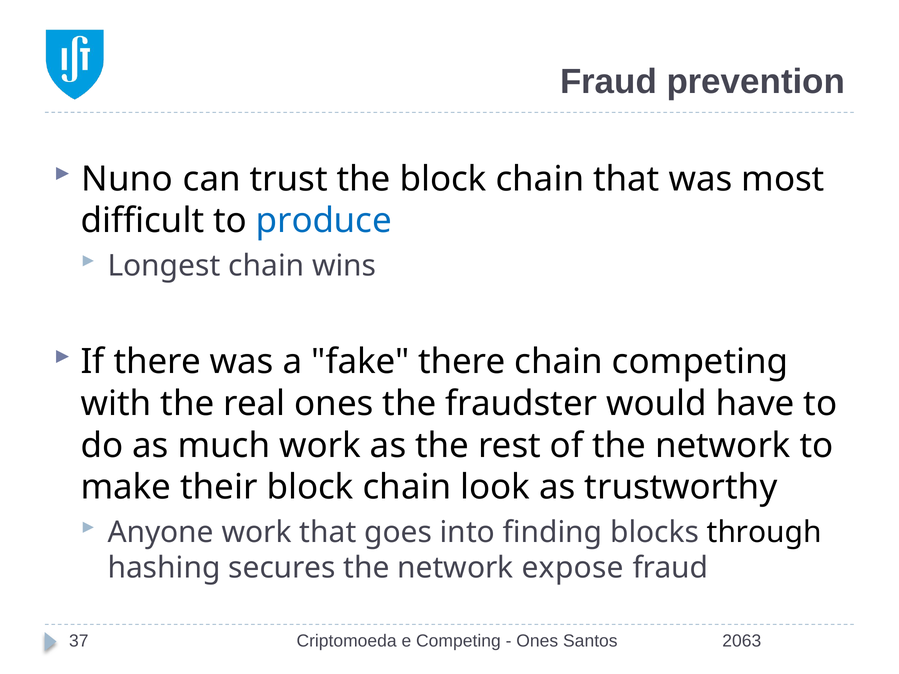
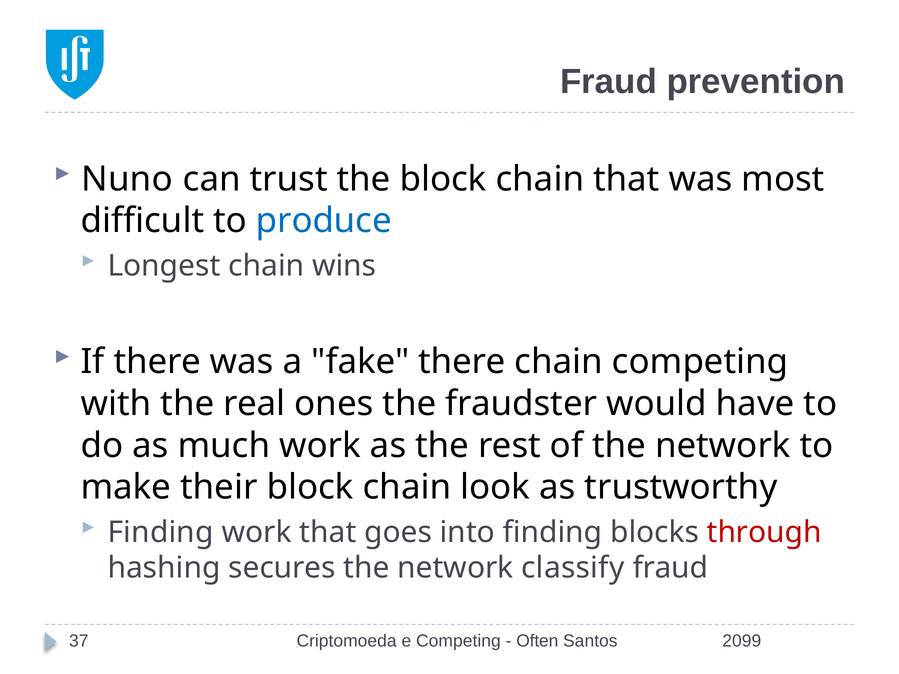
Anyone: Anyone -> Finding (161, 532)
through colour: black -> red (764, 532)
expose: expose -> classify (573, 568)
Ones: Ones -> Often (537, 641)
2063: 2063 -> 2099 (742, 641)
